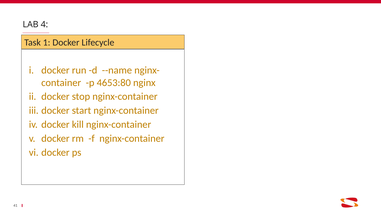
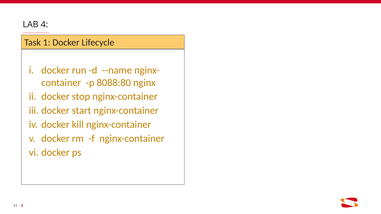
4653:80: 4653:80 -> 8088:80 (114, 83)
